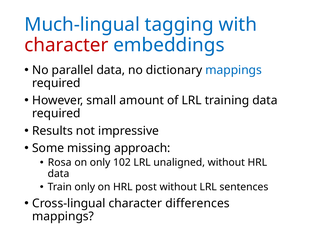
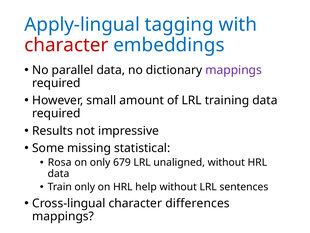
Much-lingual: Much-lingual -> Apply-lingual (82, 24)
mappings colour: blue -> purple (234, 70)
approach: approach -> statistical (142, 148)
102: 102 -> 679 (122, 162)
post: post -> help (146, 187)
